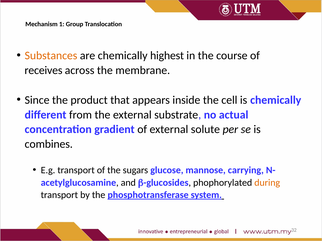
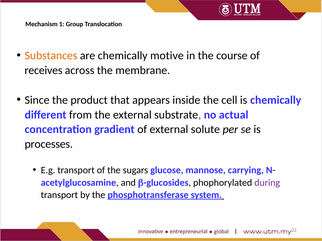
highest: highest -> motive (167, 56)
combines: combines -> processes (49, 144)
during colour: orange -> purple (267, 183)
